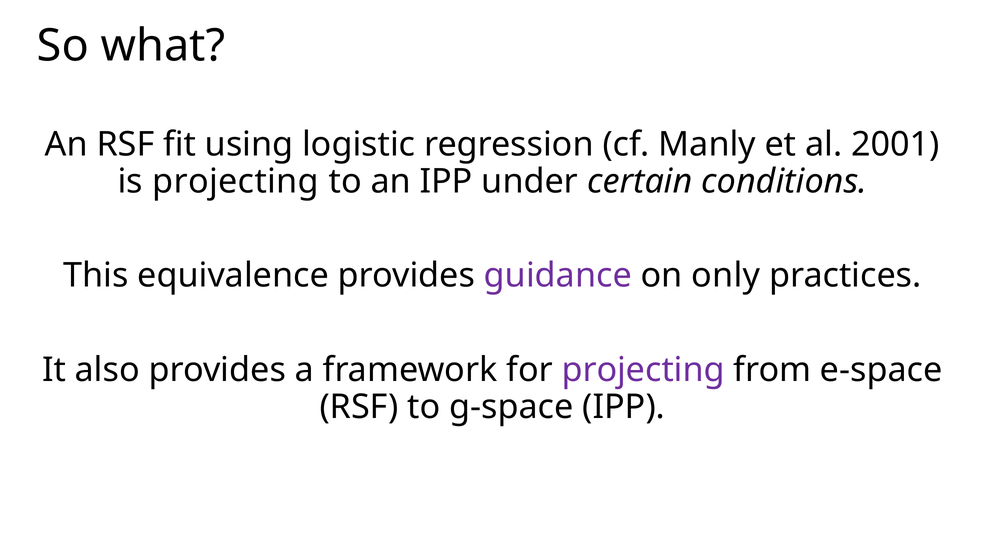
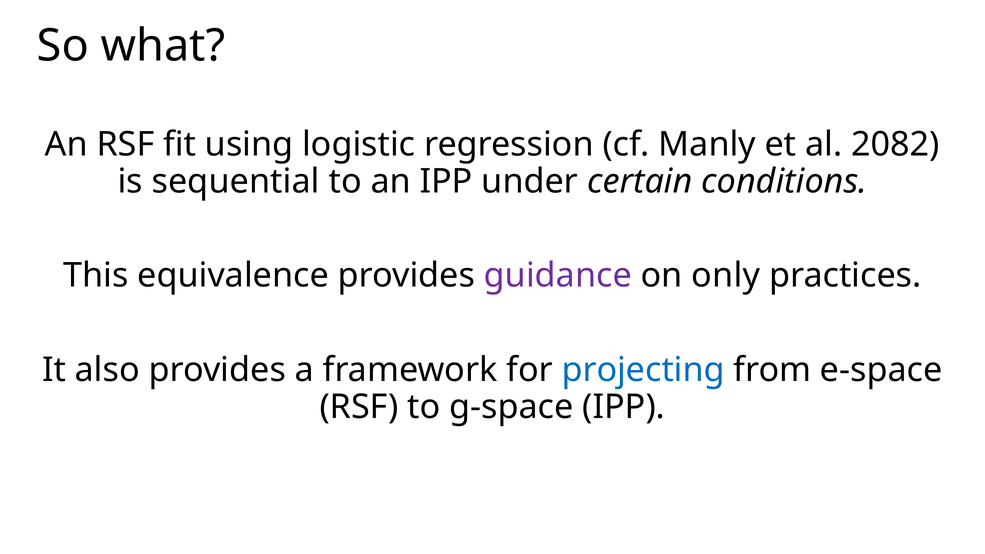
2001: 2001 -> 2082 (895, 144)
is projecting: projecting -> sequential (236, 181)
projecting colour: purple -> blue (643, 370)
